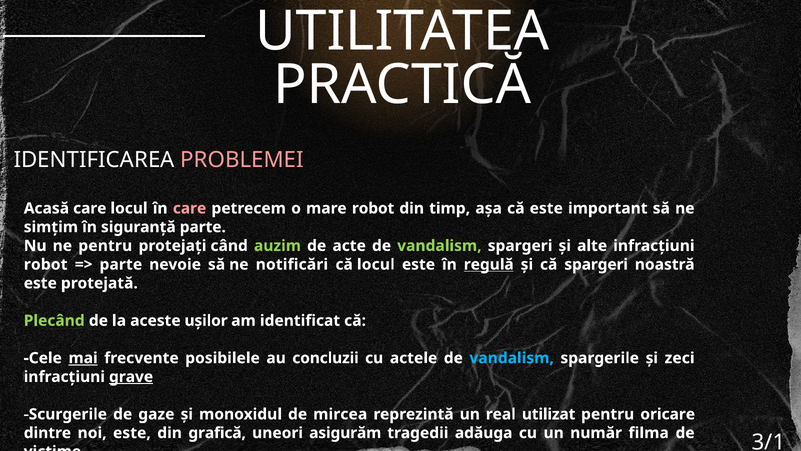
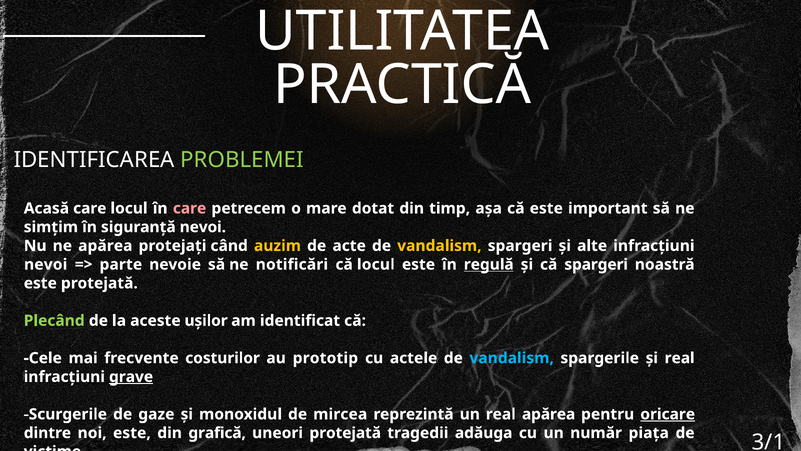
PROBLEMEI colour: pink -> light green (242, 160)
mare robot: robot -> dotat (373, 208)
siguranță parte: parte -> nevoi (203, 227)
ne pentru: pentru -> apărea (105, 246)
auzim colour: light green -> yellow (277, 246)
vandalism colour: light green -> yellow (439, 246)
robot: robot -> nevoi (46, 264)
mai underline: present -> none (83, 358)
posibilele: posibilele -> costurilor (223, 358)
concluzii: concluzii -> prototip (325, 358)
și zeci: zeci -> real (680, 358)
real utilizat: utilizat -> apărea (549, 414)
oricare underline: none -> present (668, 414)
uneori asigurăm: asigurăm -> protejată (345, 433)
filma: filma -> piața (649, 433)
